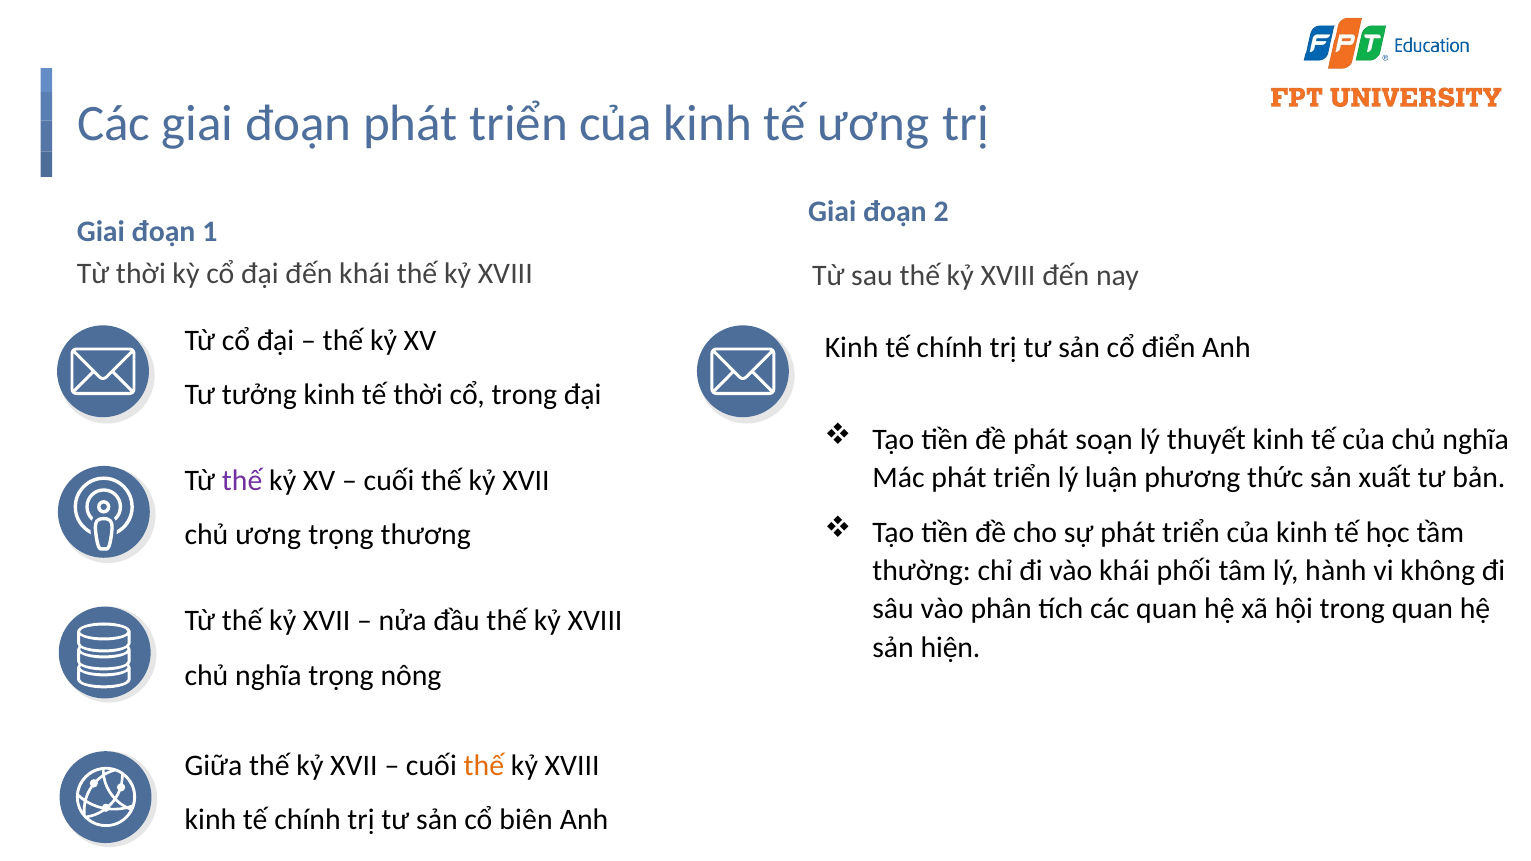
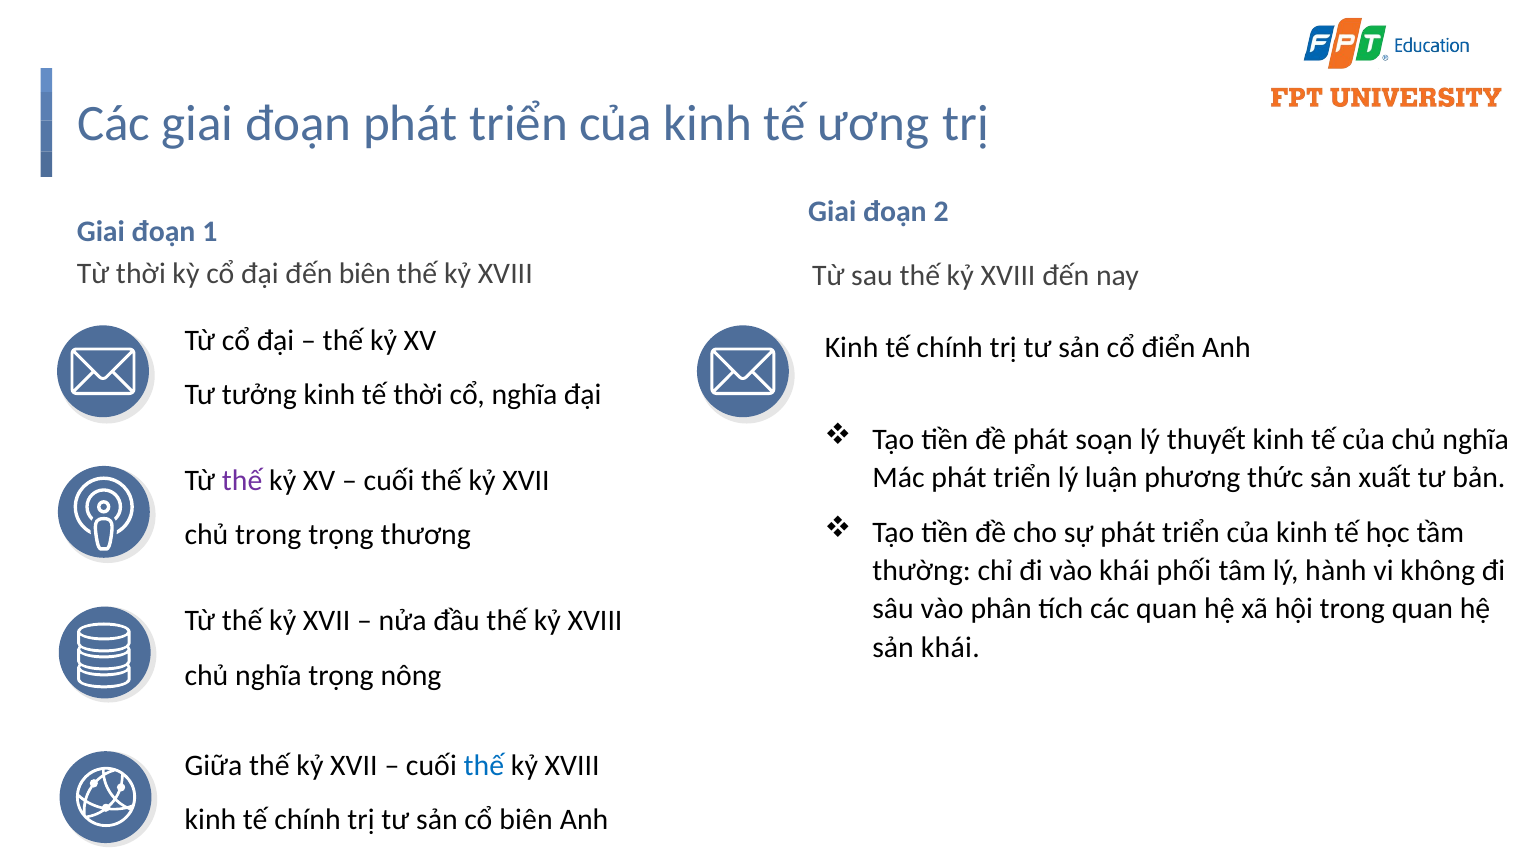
đến khái: khái -> biên (365, 273)
cổ trong: trong -> nghĩa (524, 395)
chủ ương: ương -> trong (268, 535)
sản hiện: hiện -> khái (950, 647)
thế colour: orange -> blue (484, 766)
